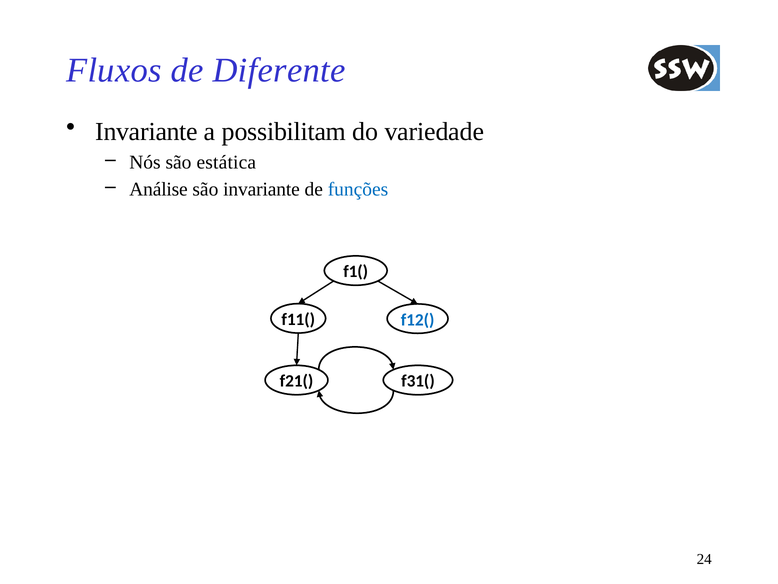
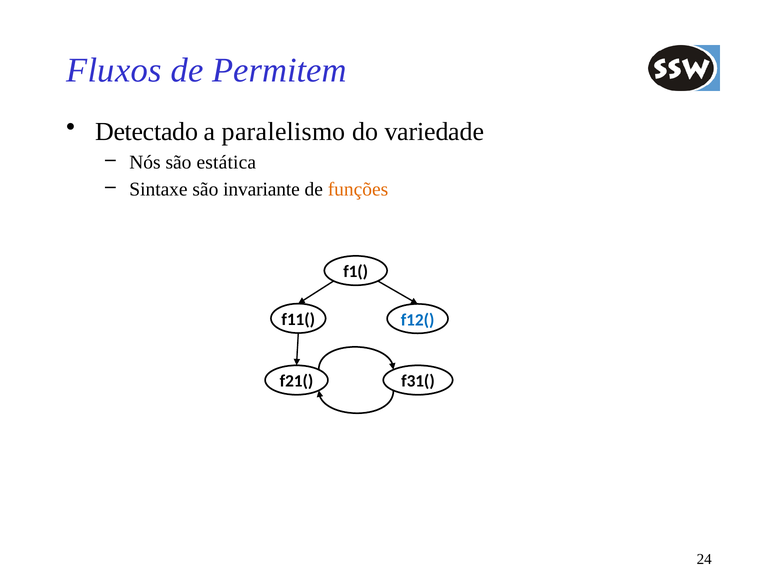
Diferente: Diferente -> Permitem (279, 70)
Invariante: Invariante -> Detectado (147, 131)
possibilitam: possibilitam -> paralelismo (284, 131)
Análise: Análise -> Sintaxe (158, 189)
funções colour: blue -> orange (358, 189)
